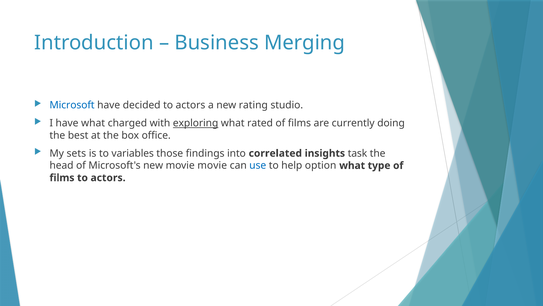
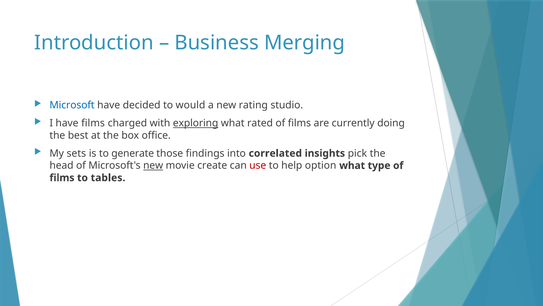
decided to actors: actors -> would (190, 105)
have what: what -> films (93, 123)
variables: variables -> generate (133, 153)
task: task -> pick (357, 153)
new underline: none -> present (153, 165)
movie movie: movie -> create (212, 165)
use colour: blue -> red (258, 165)
films to actors: actors -> tables (108, 177)
